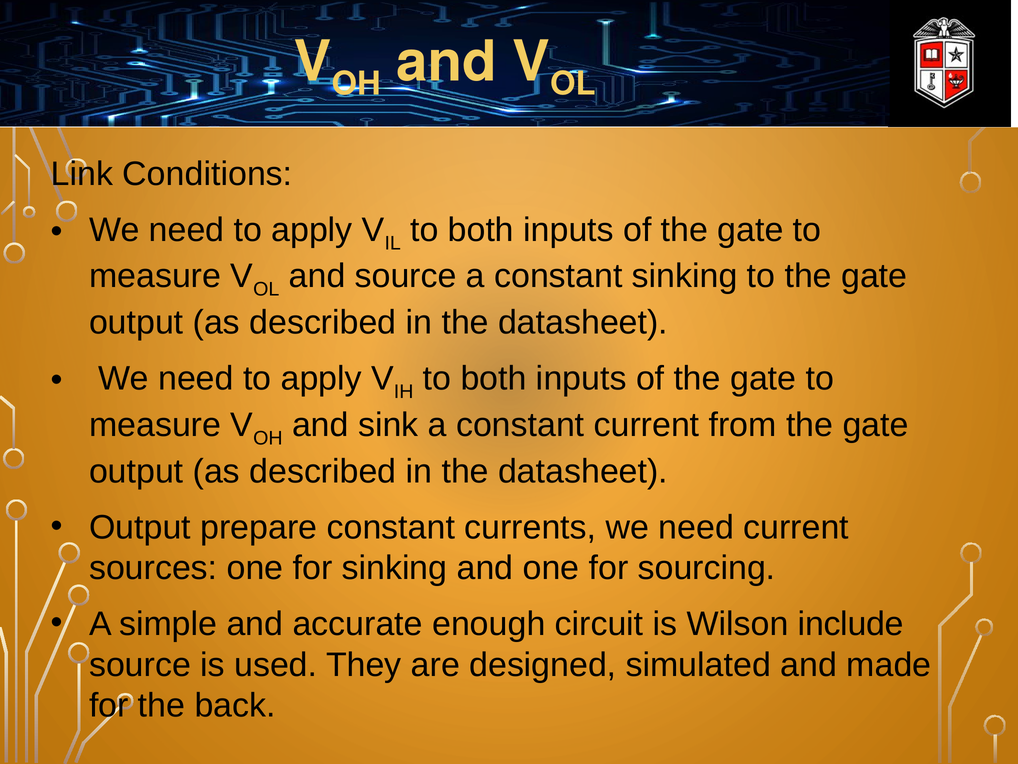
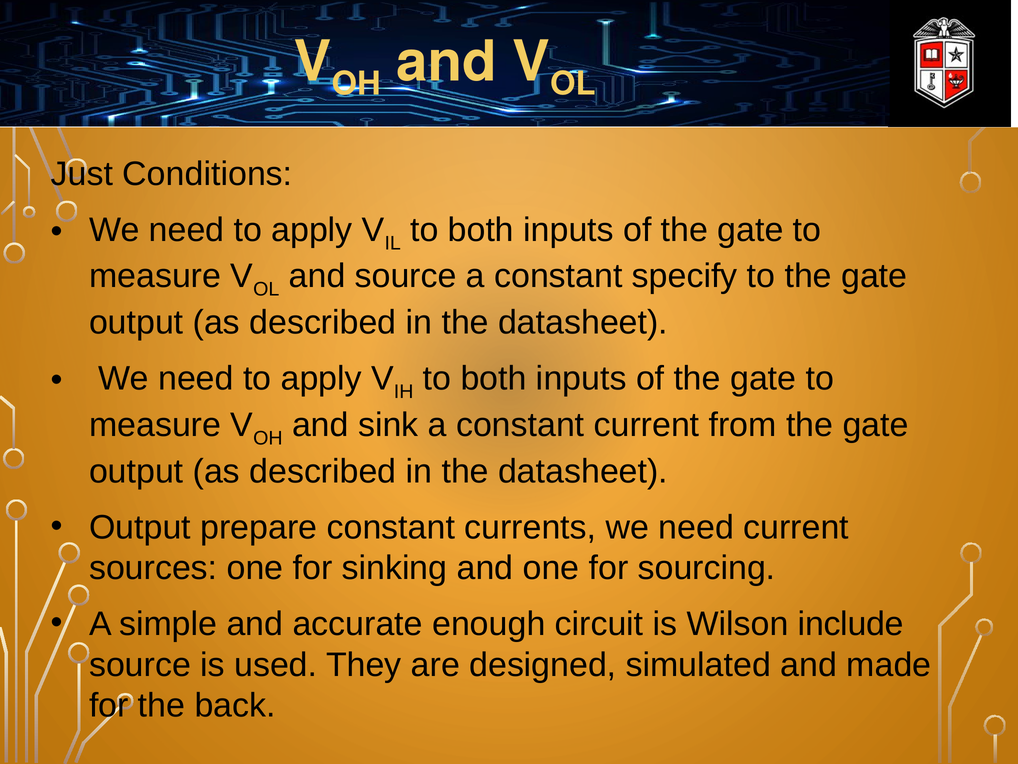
Link: Link -> Just (82, 174)
constant sinking: sinking -> specify (685, 276)
